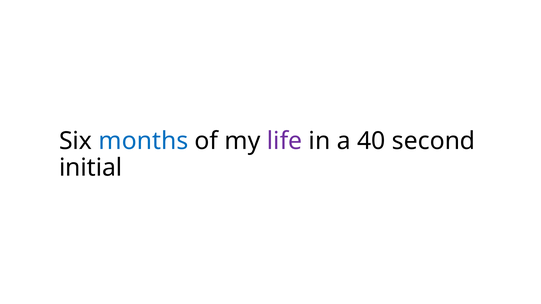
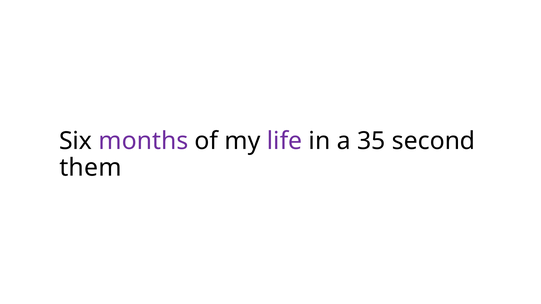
months colour: blue -> purple (143, 141)
40: 40 -> 35 (371, 141)
initial: initial -> them (90, 168)
